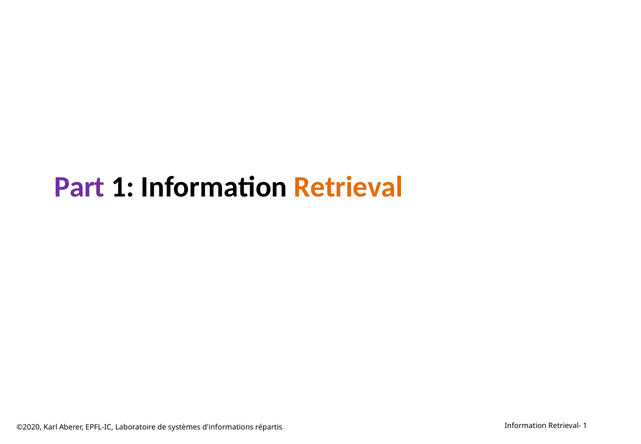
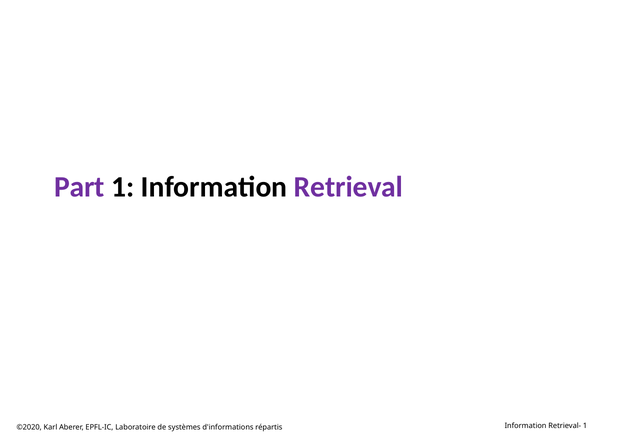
Retrieval colour: orange -> purple (349, 187)
